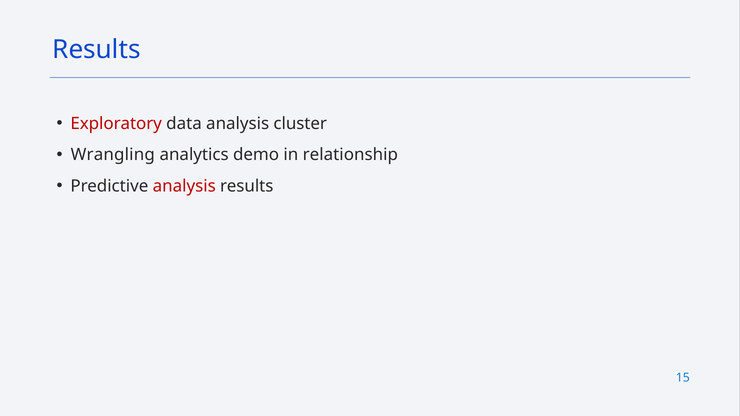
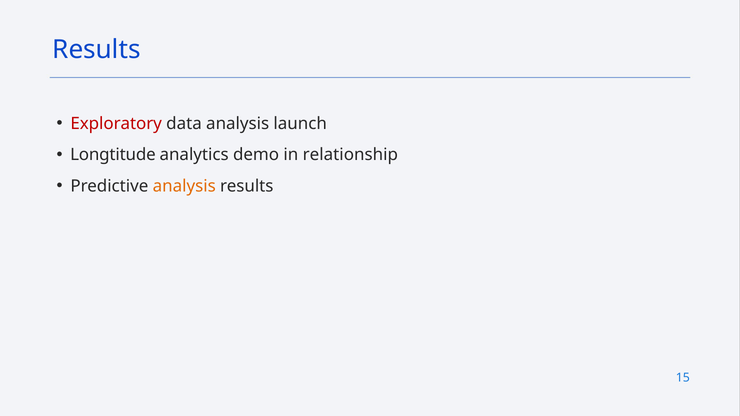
cluster: cluster -> launch (300, 124)
Wrangling: Wrangling -> Longtitude (113, 155)
analysis colour: red -> orange (184, 186)
